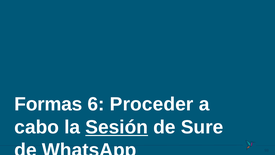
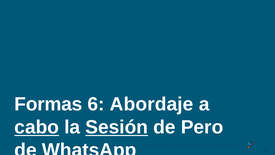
Proceder: Proceder -> Abordaje (152, 104)
cabo underline: none -> present (37, 127)
Sure: Sure -> Pero (202, 127)
